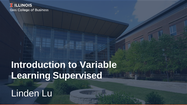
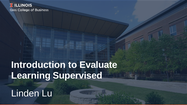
Variable: Variable -> Evaluate (98, 65)
